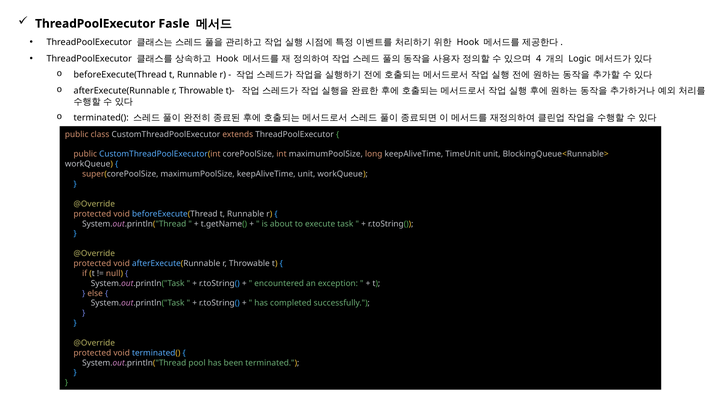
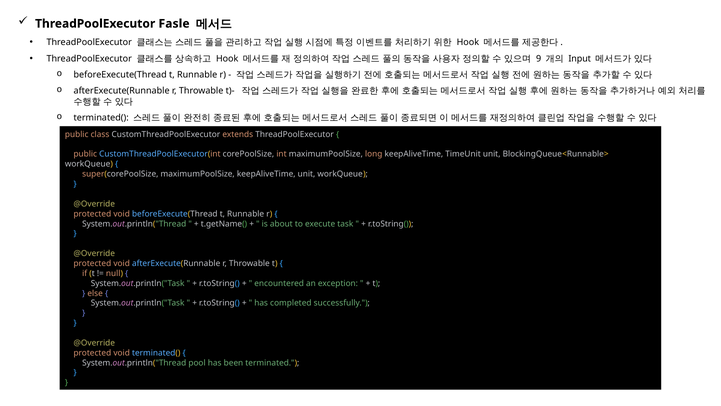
4: 4 -> 9 (539, 59)
Logic: Logic -> Input (580, 59)
